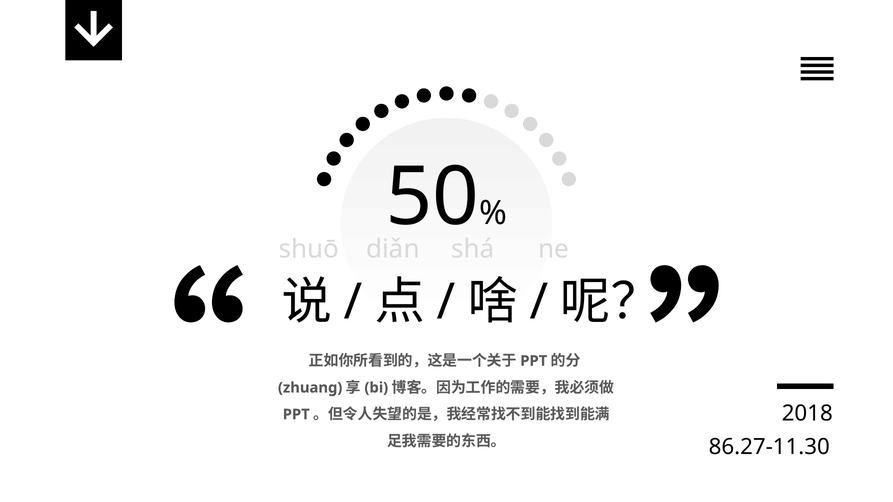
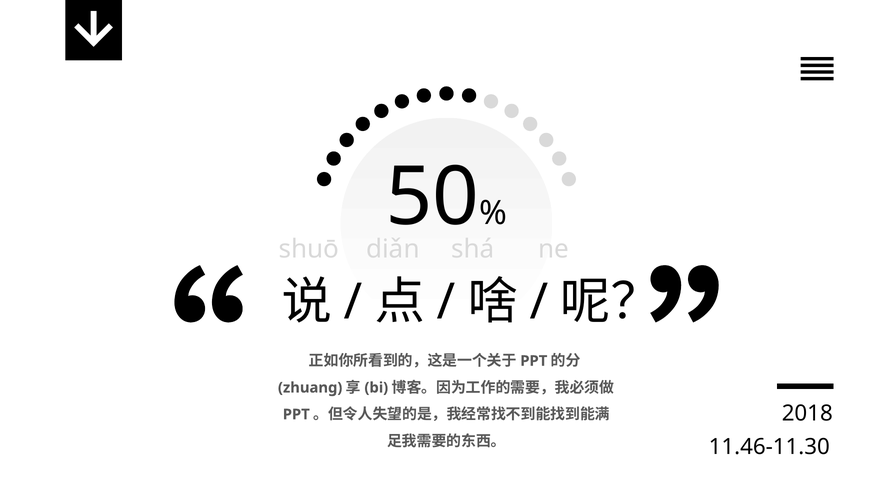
86.27-11.30: 86.27-11.30 -> 11.46-11.30 (769, 447)
